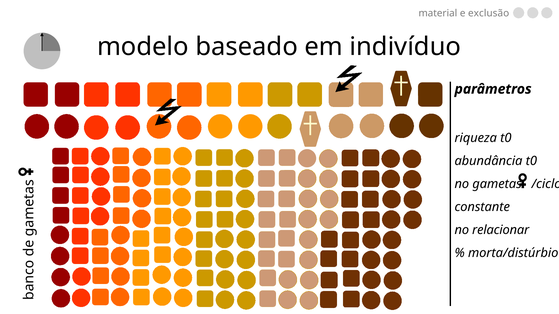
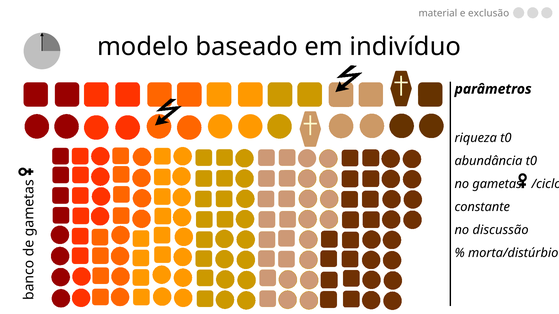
relacionar: relacionar -> discussão (501, 230)
